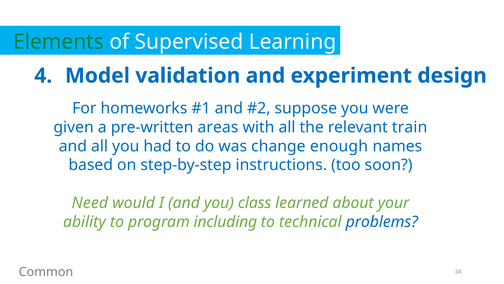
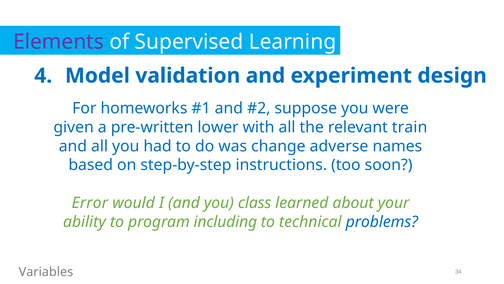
Elements colour: green -> purple (58, 42)
areas: areas -> lower (218, 127)
enough: enough -> adverse (339, 146)
Need: Need -> Error (90, 203)
Common: Common -> Variables (46, 271)
